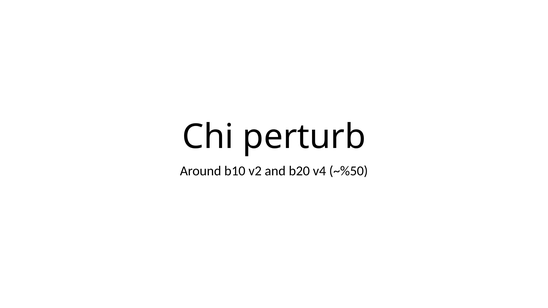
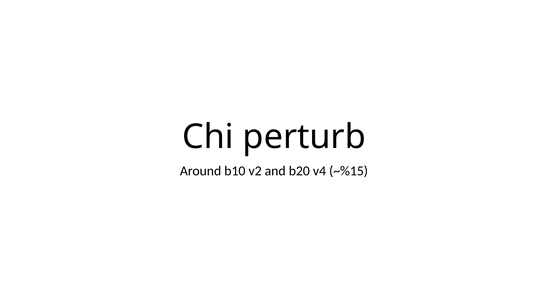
~%50: ~%50 -> ~%15 (349, 171)
